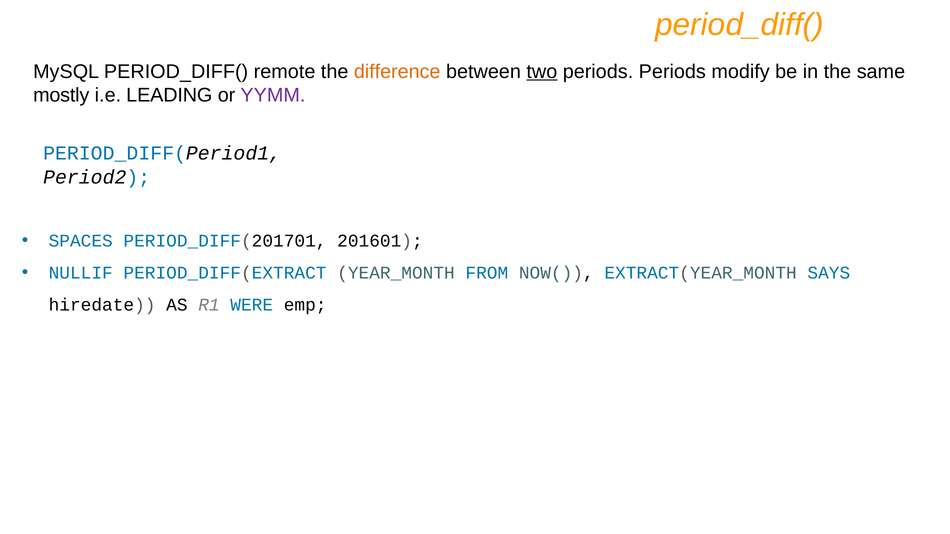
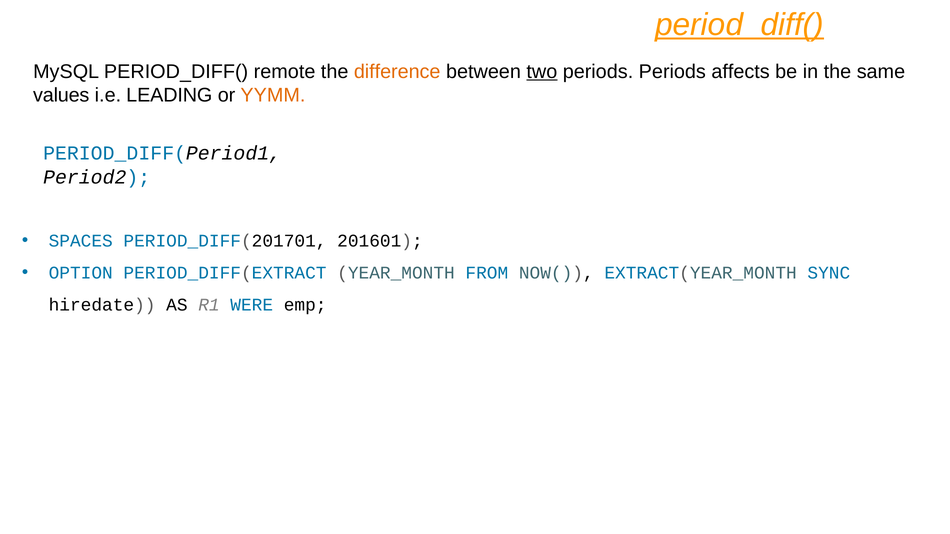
period_diff( underline: none -> present (740, 25)
modify: modify -> affects (741, 72)
mostly: mostly -> values (61, 95)
YYMM colour: purple -> orange (273, 95)
NULLIF: NULLIF -> OPTION (81, 273)
SAYS: SAYS -> SYNC (829, 273)
